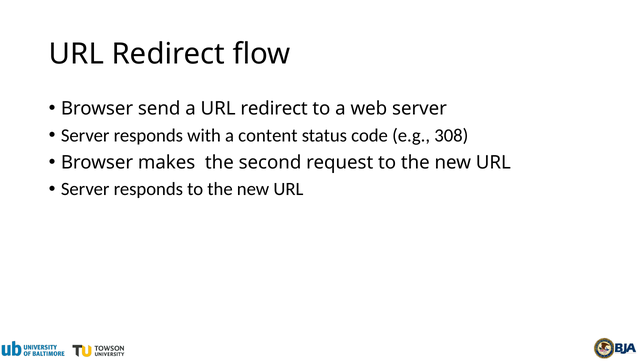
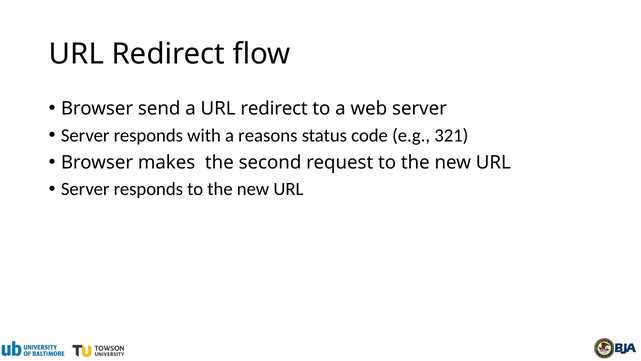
content: content -> reasons (268, 135)
308: 308 -> 321 (451, 135)
